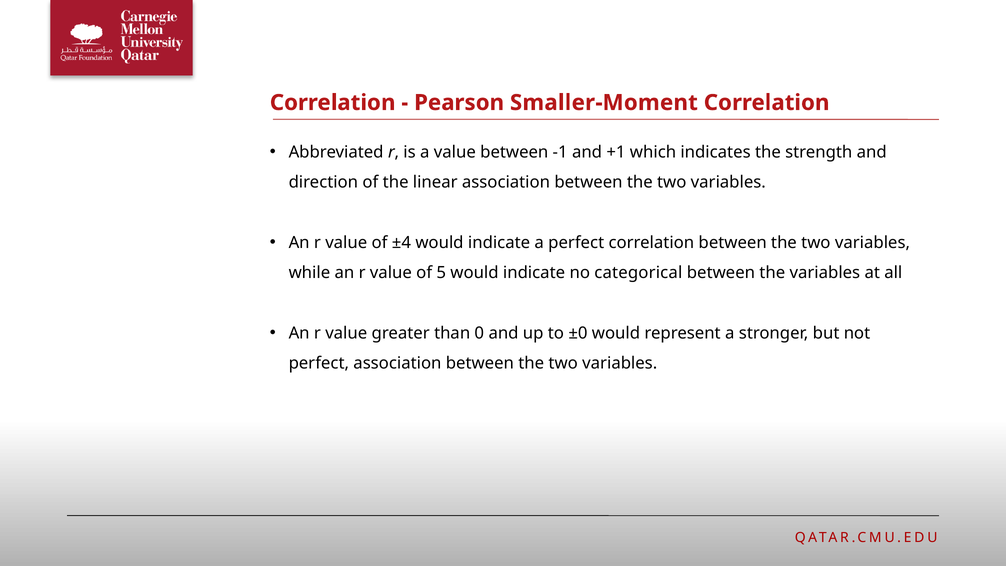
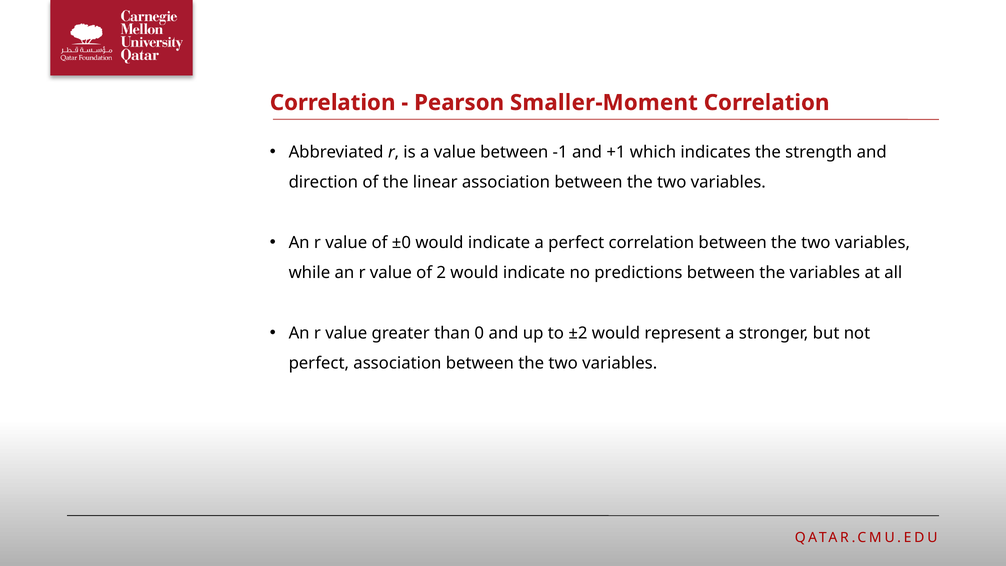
±4: ±4 -> ±0 (401, 243)
5: 5 -> 2 (441, 273)
categorical: categorical -> predictions (638, 273)
±0: ±0 -> ±2 (578, 333)
